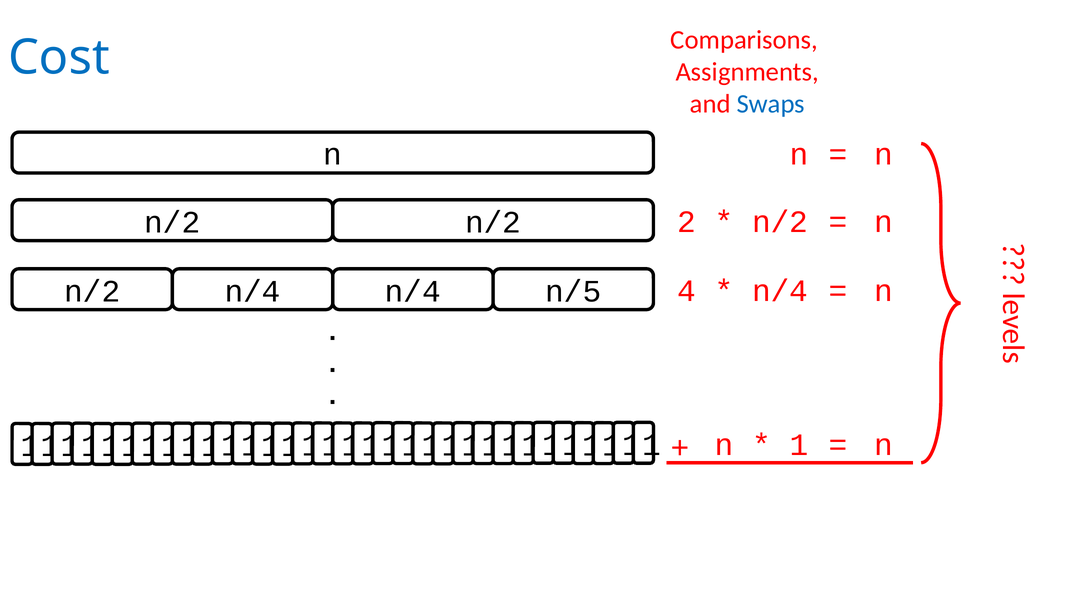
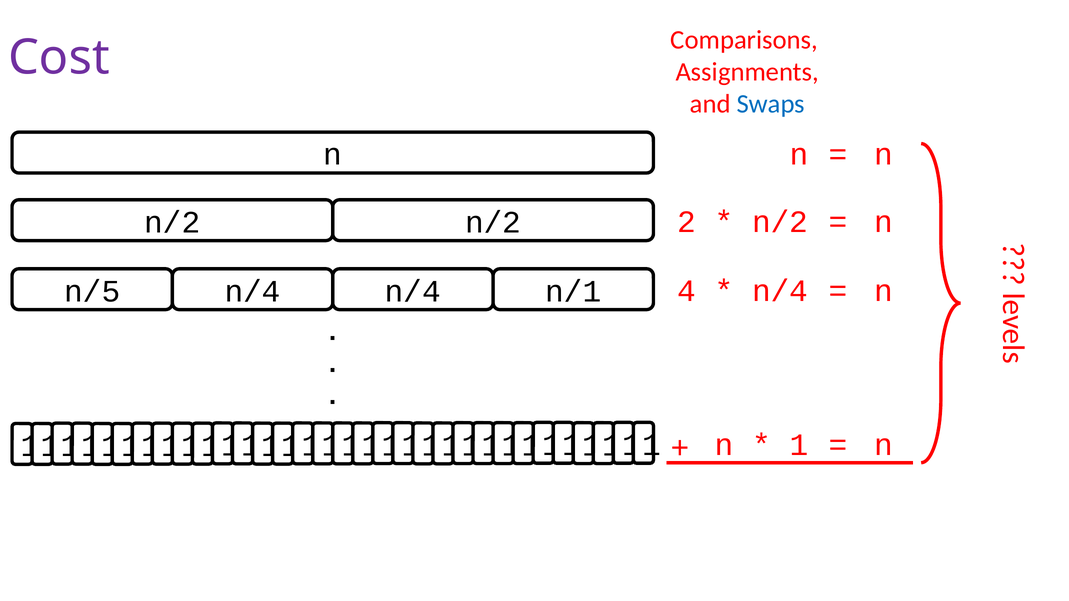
Cost colour: blue -> purple (59, 58)
n/2: n/2 -> n/5 (92, 291)
n/5: n/5 -> n/1 (573, 291)
